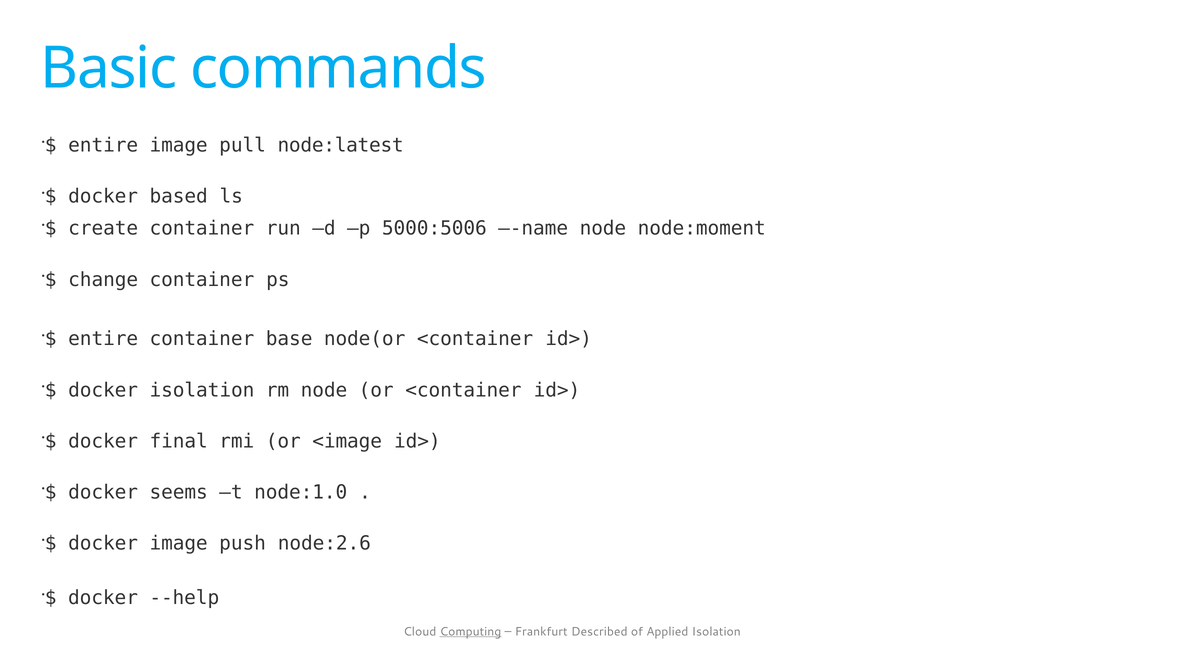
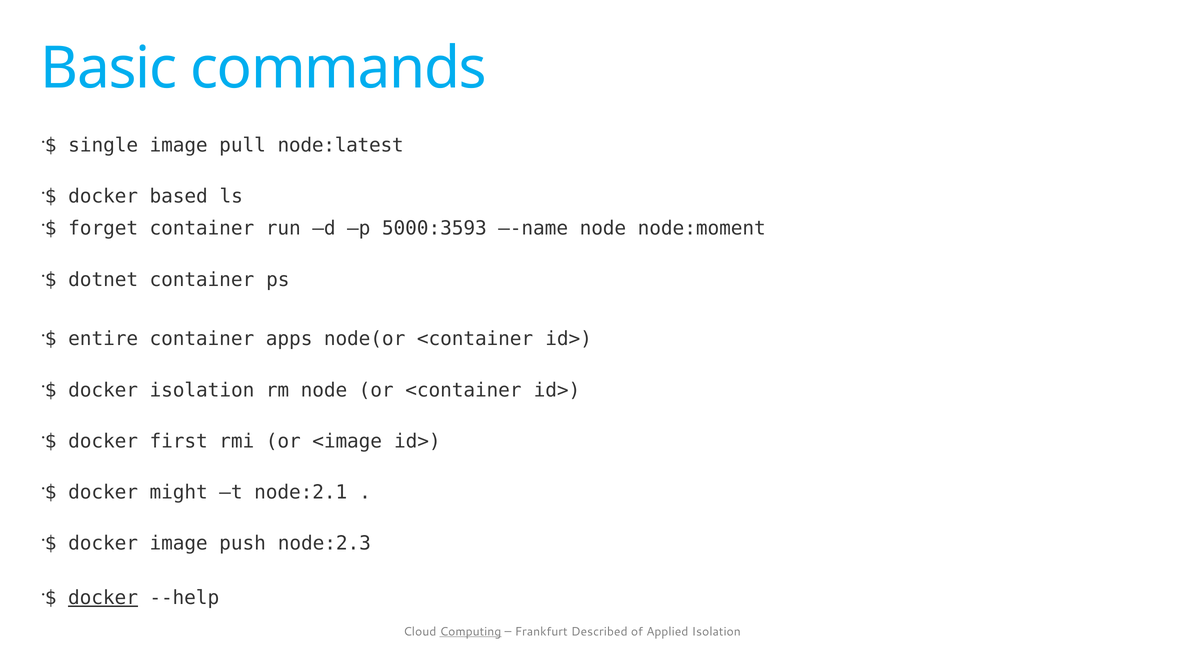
entire: entire -> single (103, 145)
create: create -> forget (103, 229)
5000:5006: 5000:5006 -> 5000:3593 (434, 229)
change: change -> dotnet (103, 280)
base: base -> apps (289, 339)
final: final -> first (179, 441)
seems: seems -> might (179, 492)
node:1.0: node:1.0 -> node:2.1 (301, 492)
node:2.6: node:2.6 -> node:2.3 (324, 543)
docker underline: none -> present (103, 598)
